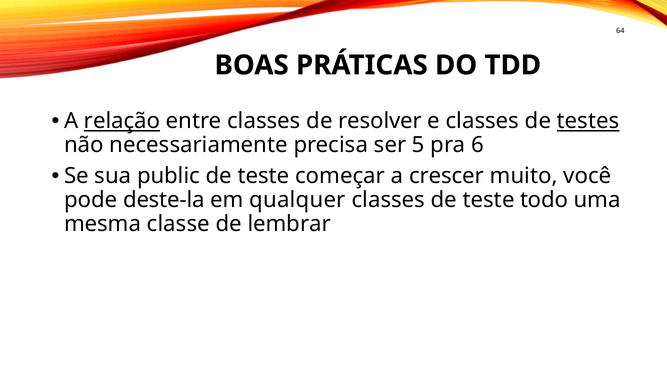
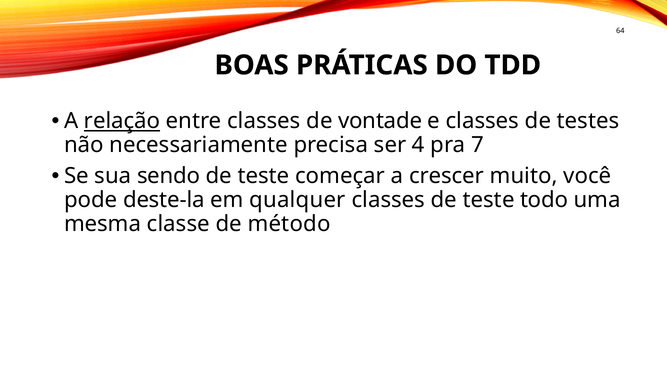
resolver: resolver -> vontade (380, 121)
testes underline: present -> none (588, 121)
5: 5 -> 4 (418, 145)
6: 6 -> 7 (478, 145)
public: public -> sendo (169, 176)
lembrar: lembrar -> método (289, 224)
